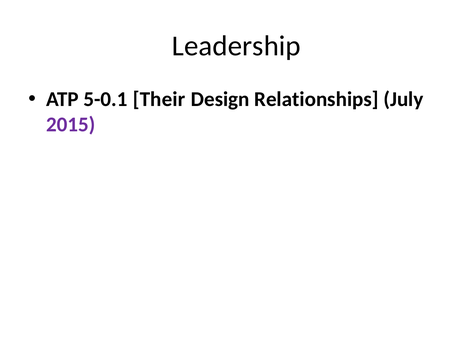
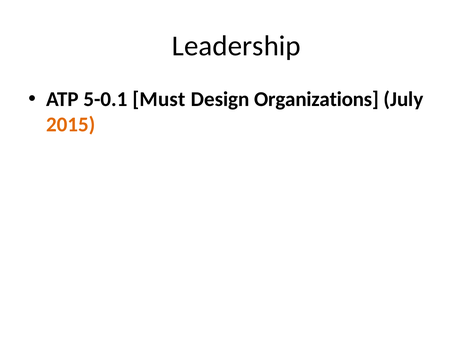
Their: Their -> Must (159, 99)
Relationships: Relationships -> Organizations (317, 99)
2015 colour: purple -> orange (71, 124)
